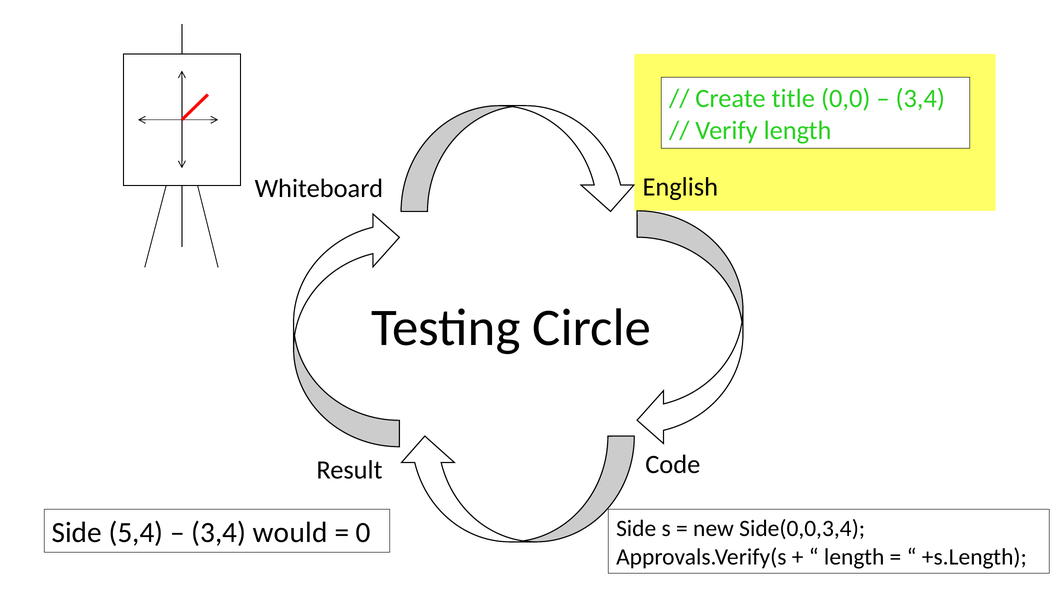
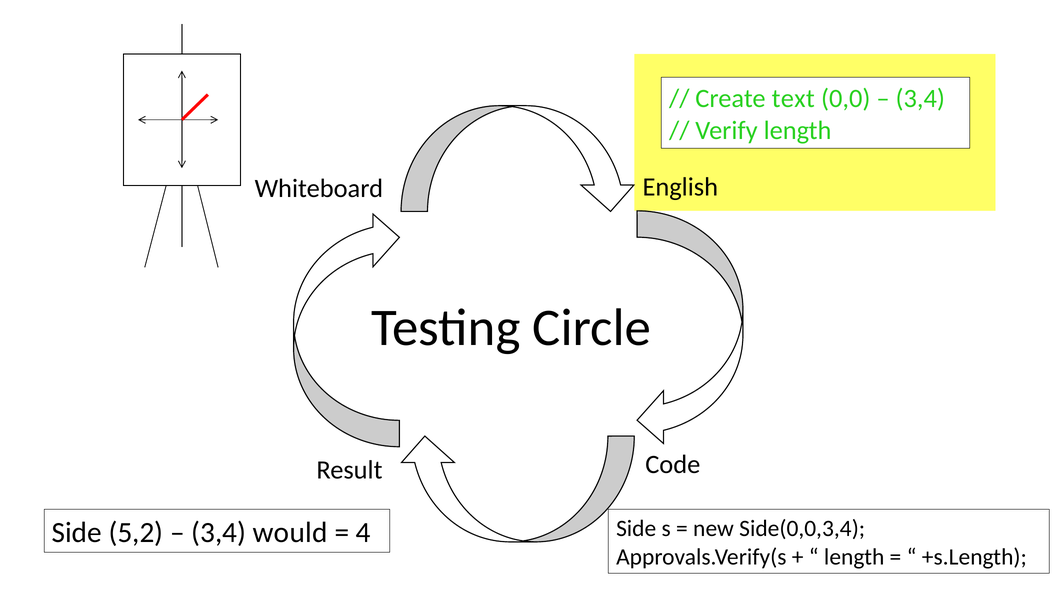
title: title -> text (793, 99)
5,4: 5,4 -> 5,2 (136, 533)
0: 0 -> 4 (363, 533)
